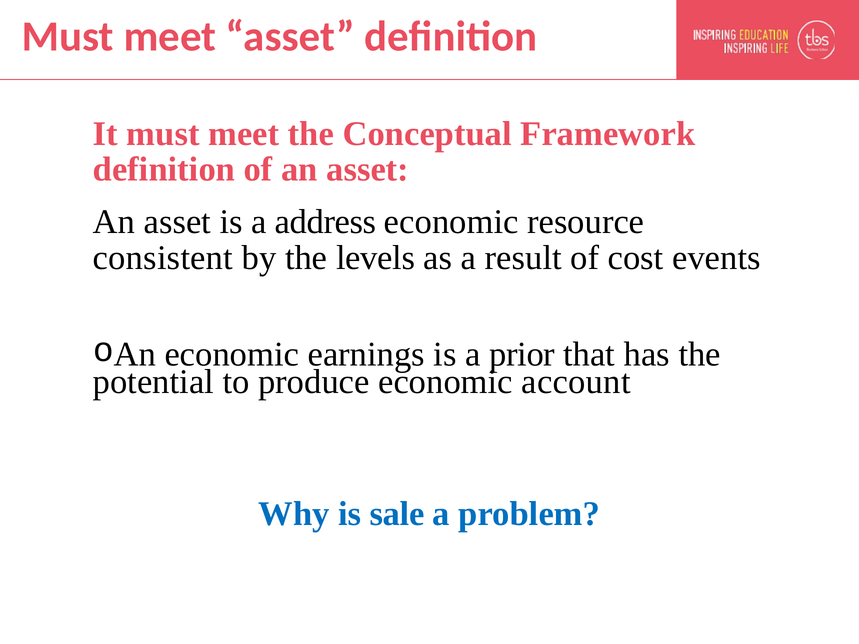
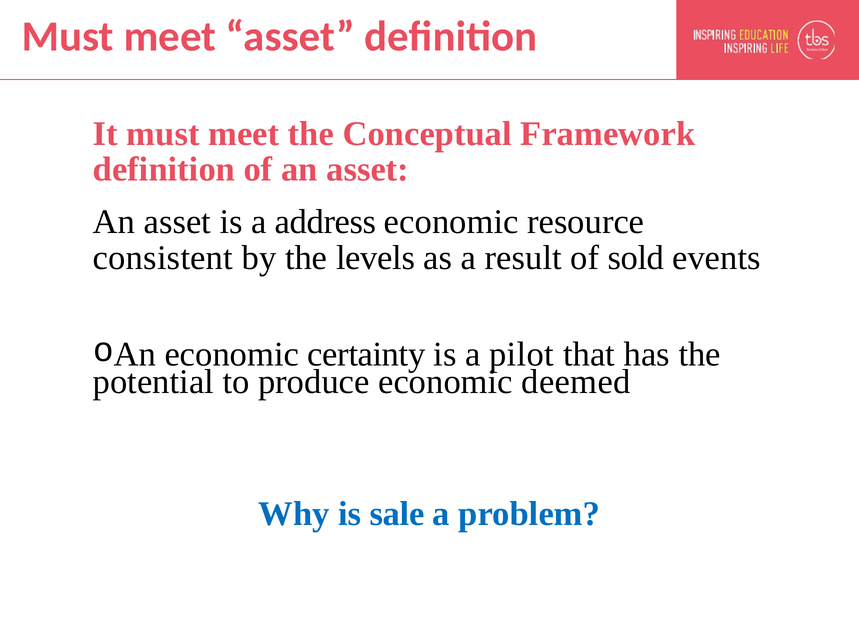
cost: cost -> sold (636, 258)
earnings: earnings -> certainty (366, 354)
prior: prior -> pilot (522, 354)
account: account -> deemed (576, 382)
